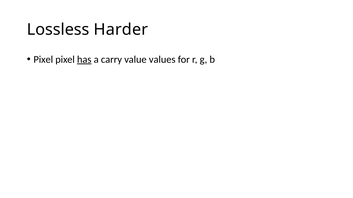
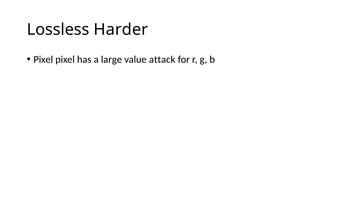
has underline: present -> none (84, 60)
carry: carry -> large (111, 60)
values: values -> attack (162, 60)
